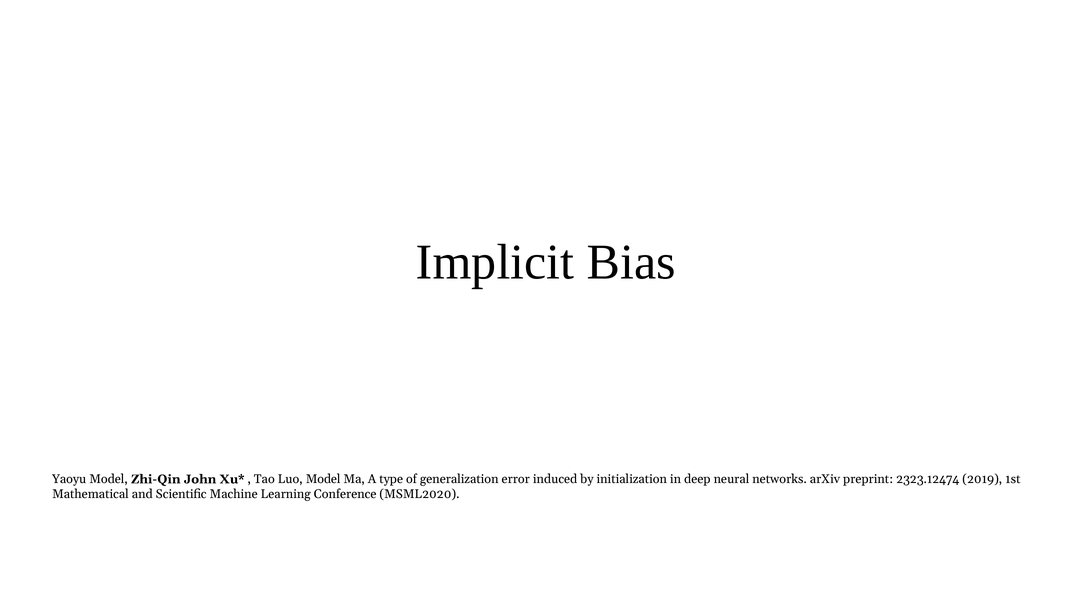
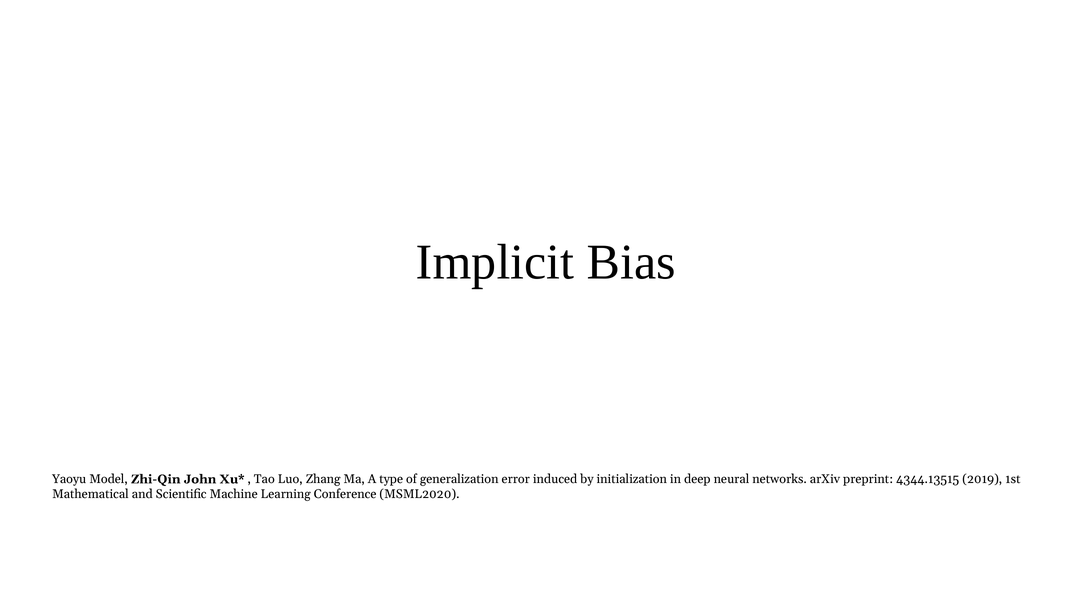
Luo Model: Model -> Zhang (323, 479)
2323.12474: 2323.12474 -> 4344.13515 (928, 479)
